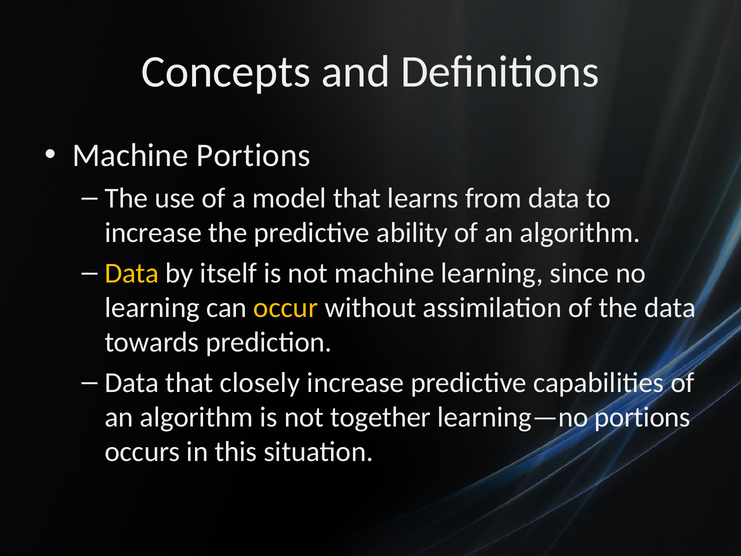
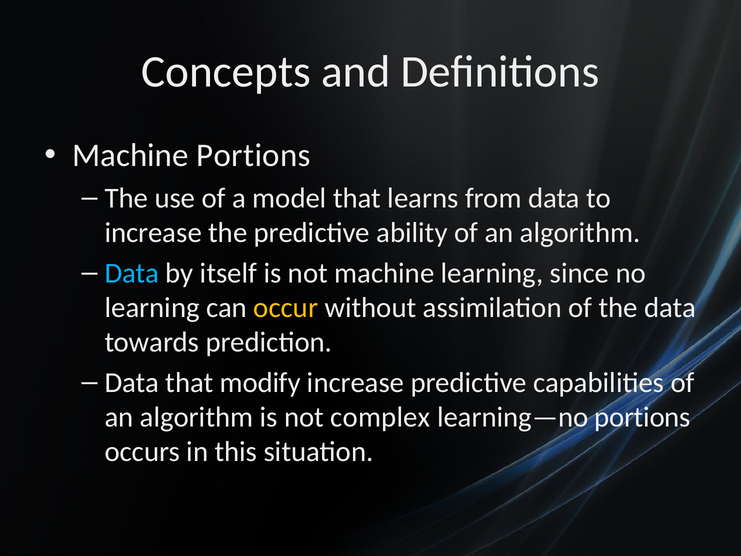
Data colour: yellow -> light blue (132, 273)
closely: closely -> modify (260, 383)
together: together -> complex (380, 417)
